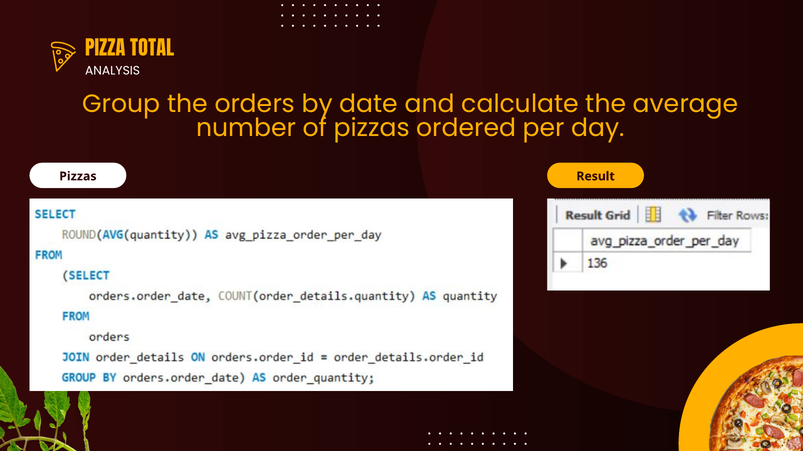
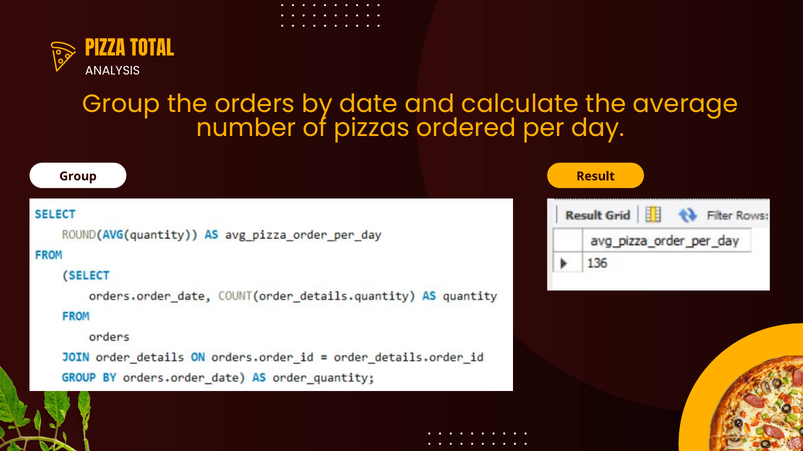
Pizzas: Pizzas -> Group (78, 177)
